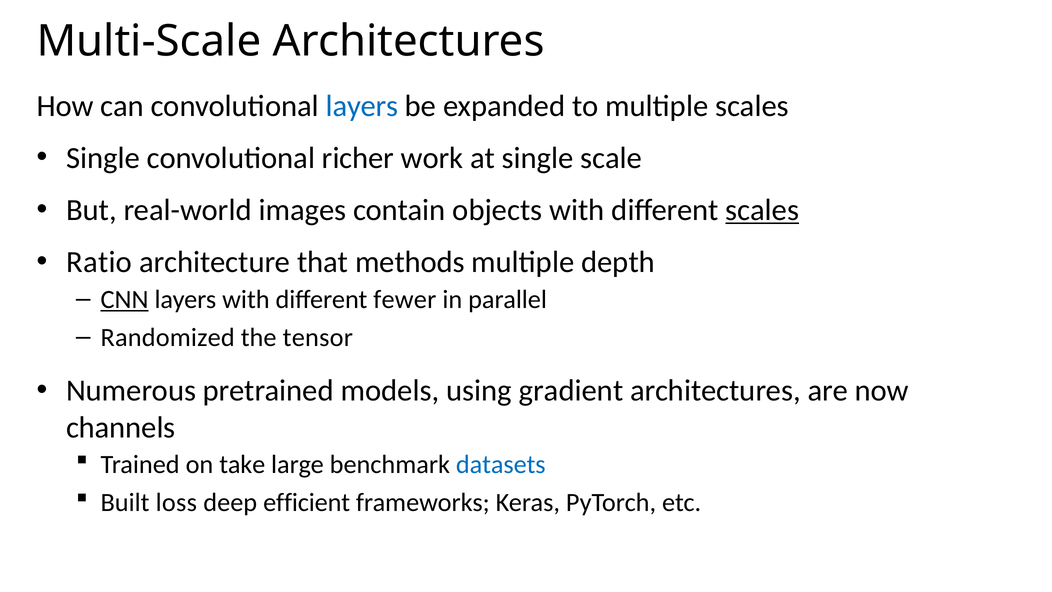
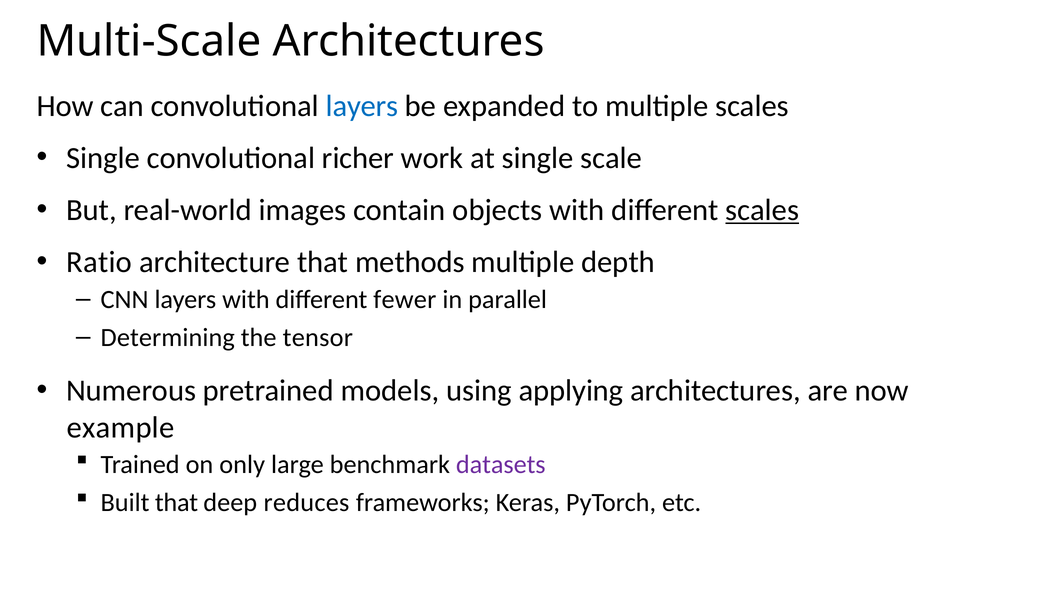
CNN underline: present -> none (125, 299)
Randomized: Randomized -> Determining (168, 337)
gradient: gradient -> applying (571, 390)
channels: channels -> example (121, 427)
take: take -> only (242, 464)
datasets colour: blue -> purple (501, 464)
Built loss: loss -> that (177, 503)
efficient: efficient -> reduces (306, 503)
